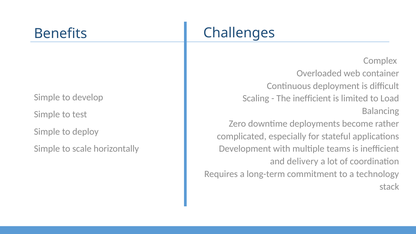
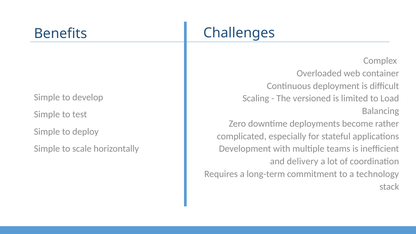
The inefficient: inefficient -> versioned (312, 99)
